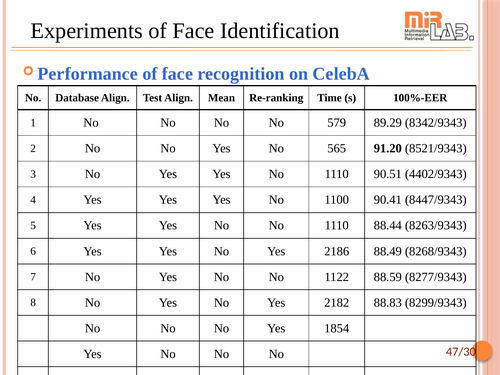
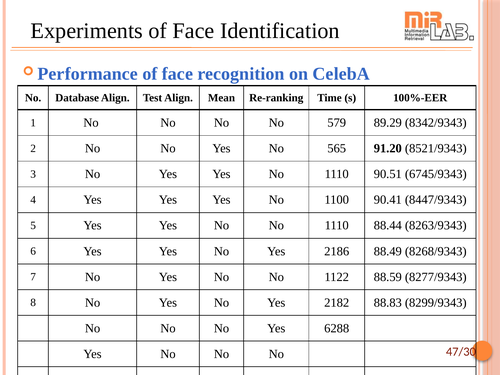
4402/9343: 4402/9343 -> 6745/9343 (436, 174)
1854: 1854 -> 6288 (337, 328)
